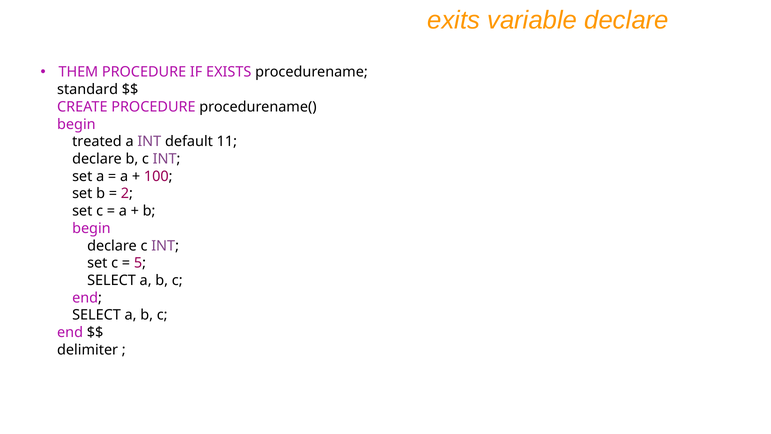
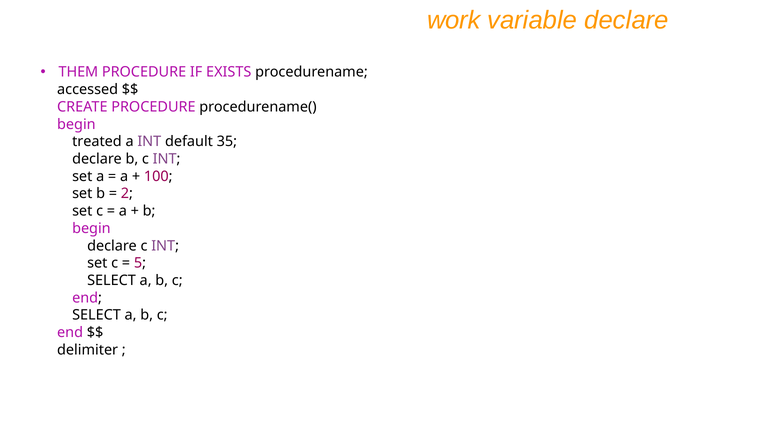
exits: exits -> work (454, 20)
standard: standard -> accessed (88, 89)
11: 11 -> 35 (227, 142)
